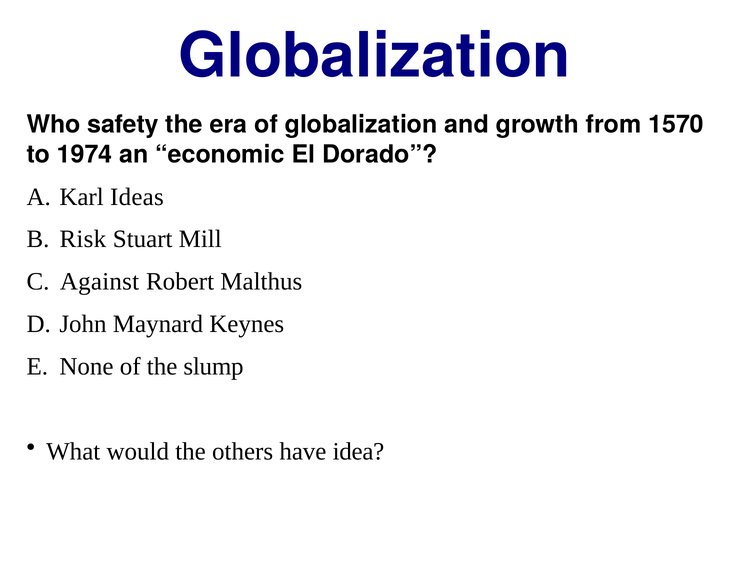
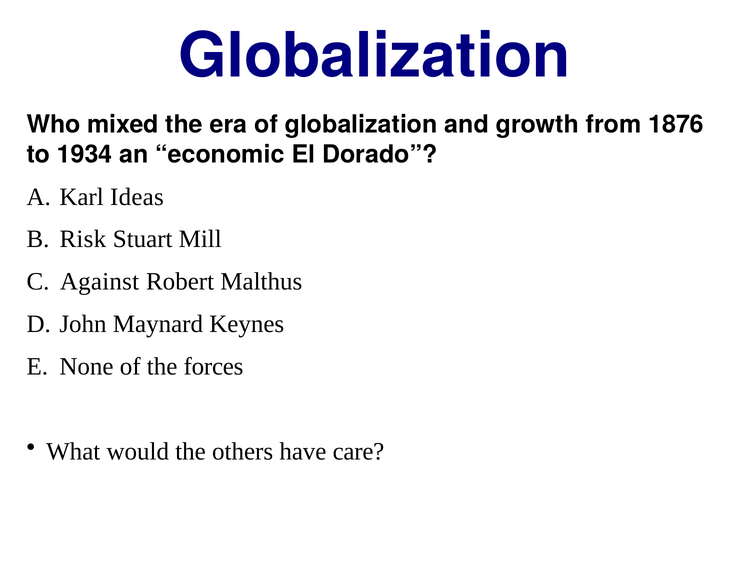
safety: safety -> mixed (123, 124)
1570: 1570 -> 1876 (676, 124)
1974: 1974 -> 1934 (85, 154)
slump: slump -> forces (214, 367)
idea: idea -> care (358, 452)
